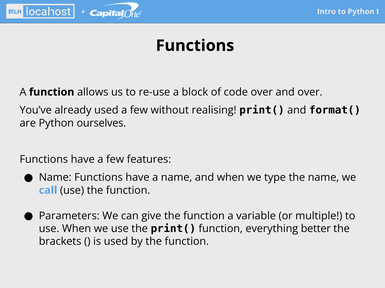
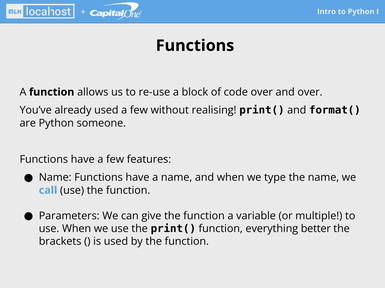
ourselves: ourselves -> someone (101, 123)
